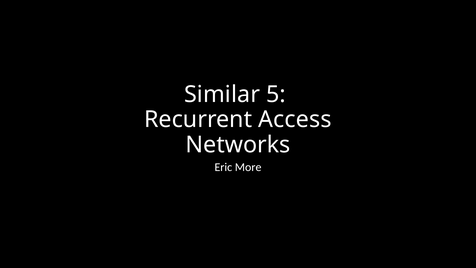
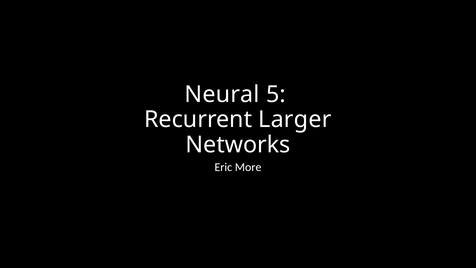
Similar: Similar -> Neural (222, 94)
Access: Access -> Larger (295, 119)
